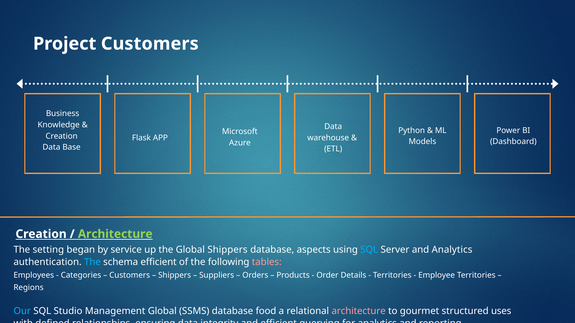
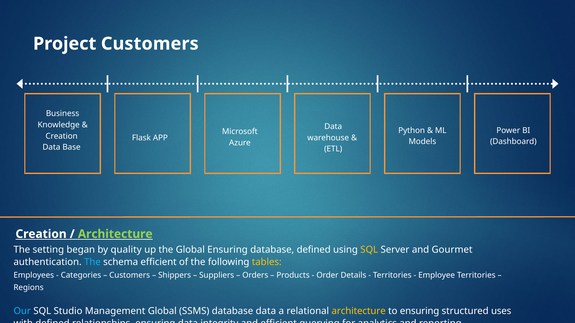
service: service -> quality (126, 250)
Global Shippers: Shippers -> Ensuring (227, 250)
database aspects: aspects -> defined (314, 250)
SQL colour: light blue -> yellow (369, 250)
and Analytics: Analytics -> Gourmet (452, 250)
tables colour: pink -> yellow (267, 262)
database food: food -> data (266, 312)
architecture colour: pink -> yellow (359, 312)
to gourmet: gourmet -> ensuring (420, 312)
